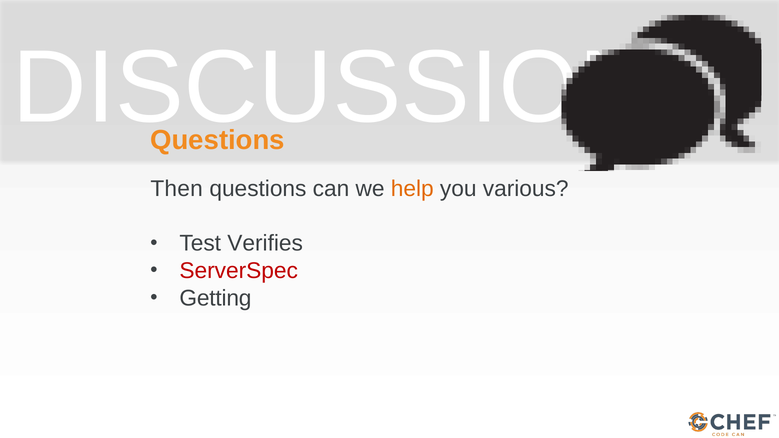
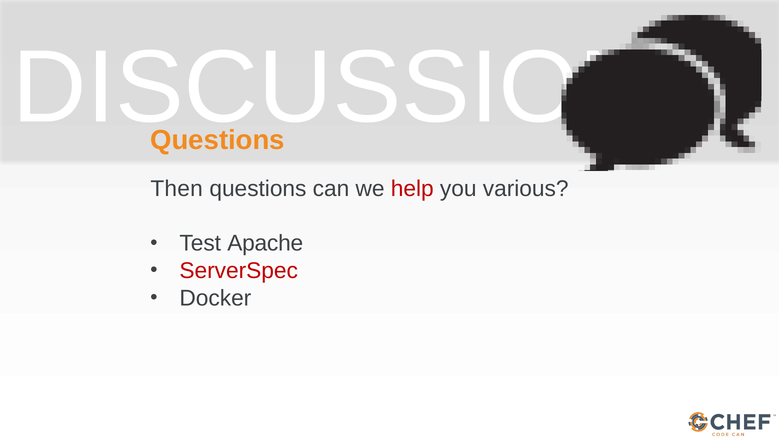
help colour: orange -> red (412, 189)
Verifies: Verifies -> Apache (265, 244)
Getting: Getting -> Docker (215, 298)
